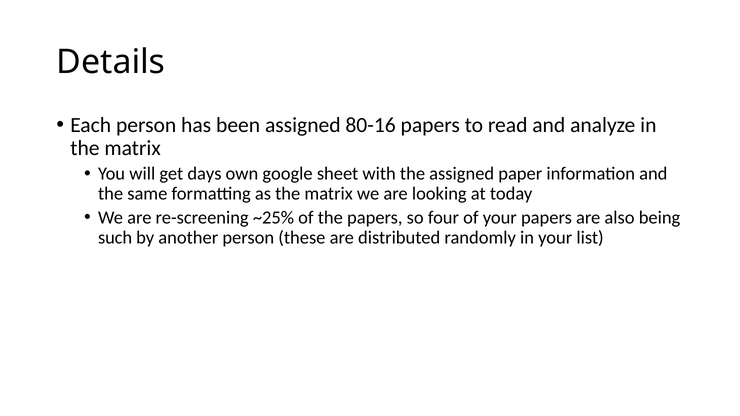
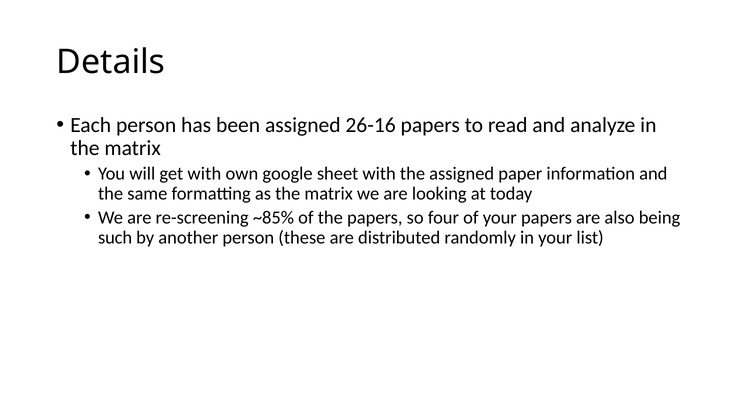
80-16: 80-16 -> 26-16 (371, 125)
get days: days -> with (204, 174)
~25%: ~25% -> ~85% (273, 218)
